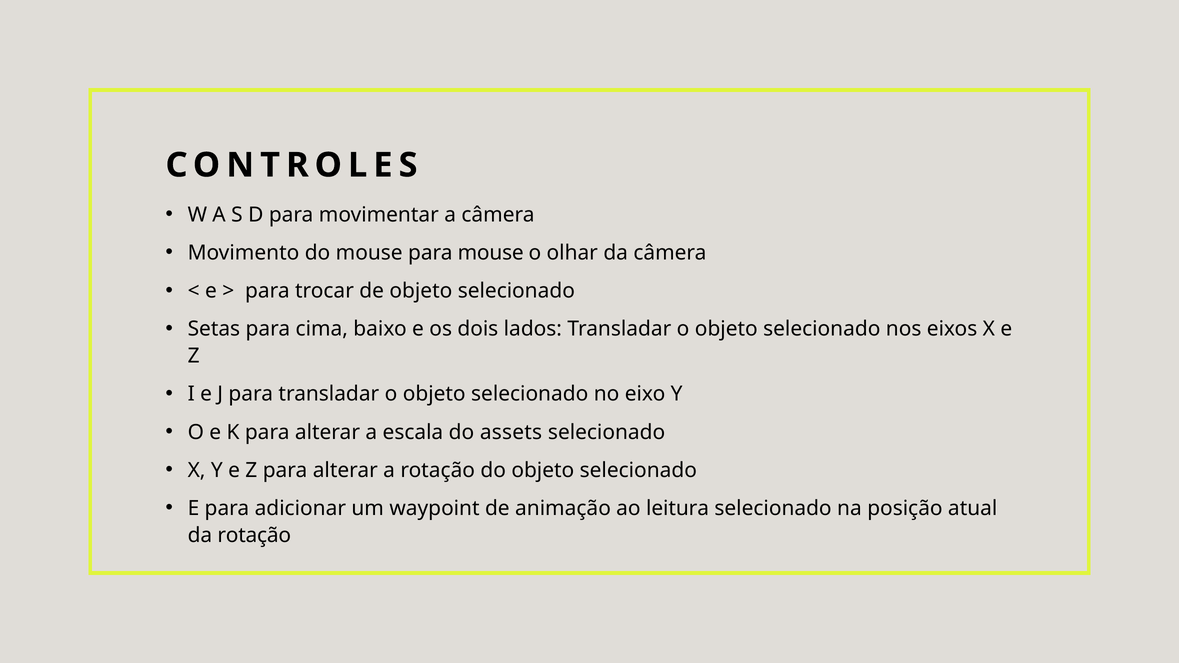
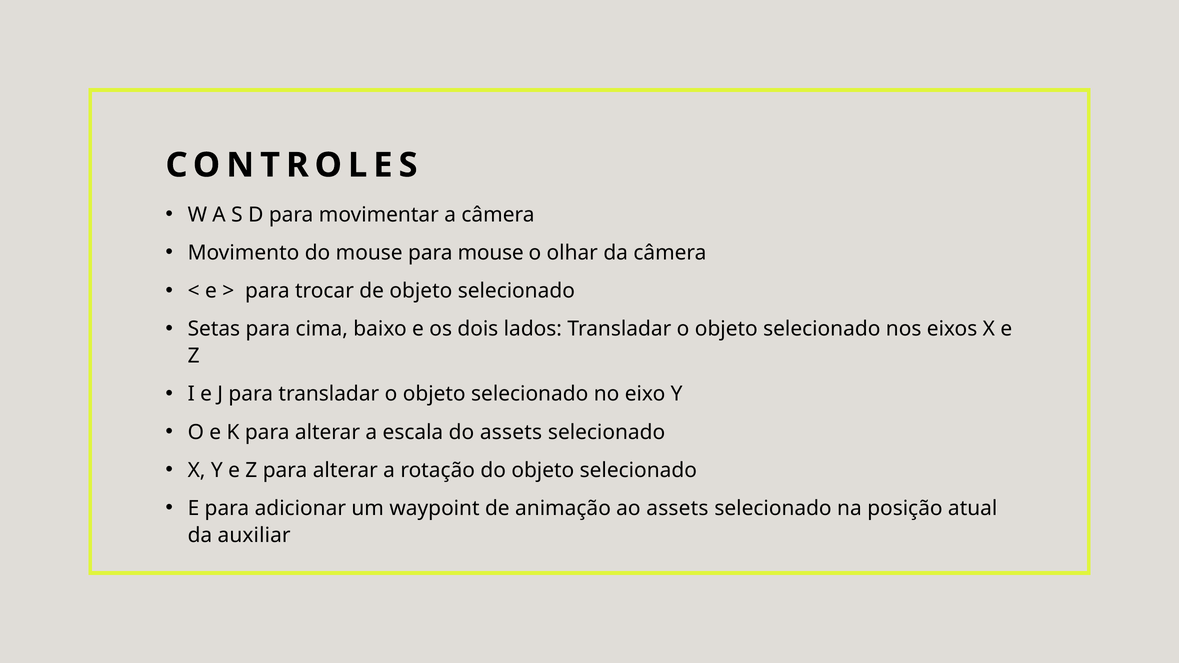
ao leitura: leitura -> assets (677, 508)
da rotação: rotação -> auxiliar (254, 535)
